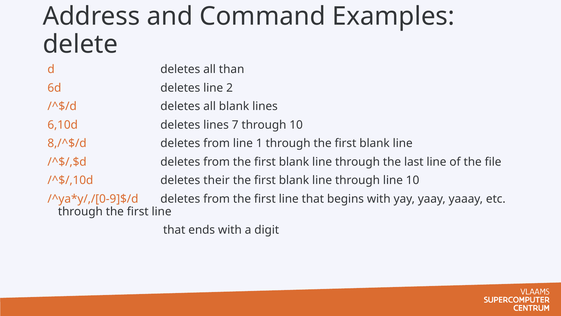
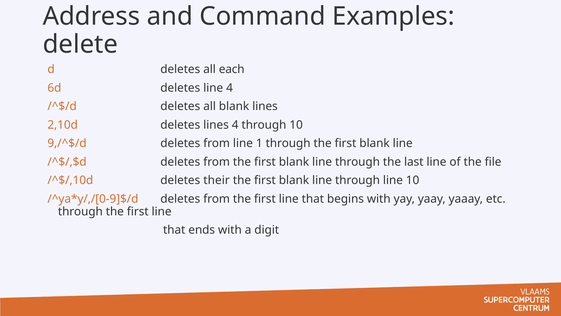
than: than -> each (232, 69)
line 2: 2 -> 4 (230, 88)
6,10d: 6,10d -> 2,10d (63, 125)
lines 7: 7 -> 4 (235, 125)
8,/^$/d: 8,/^$/d -> 9,/^$/d (67, 143)
